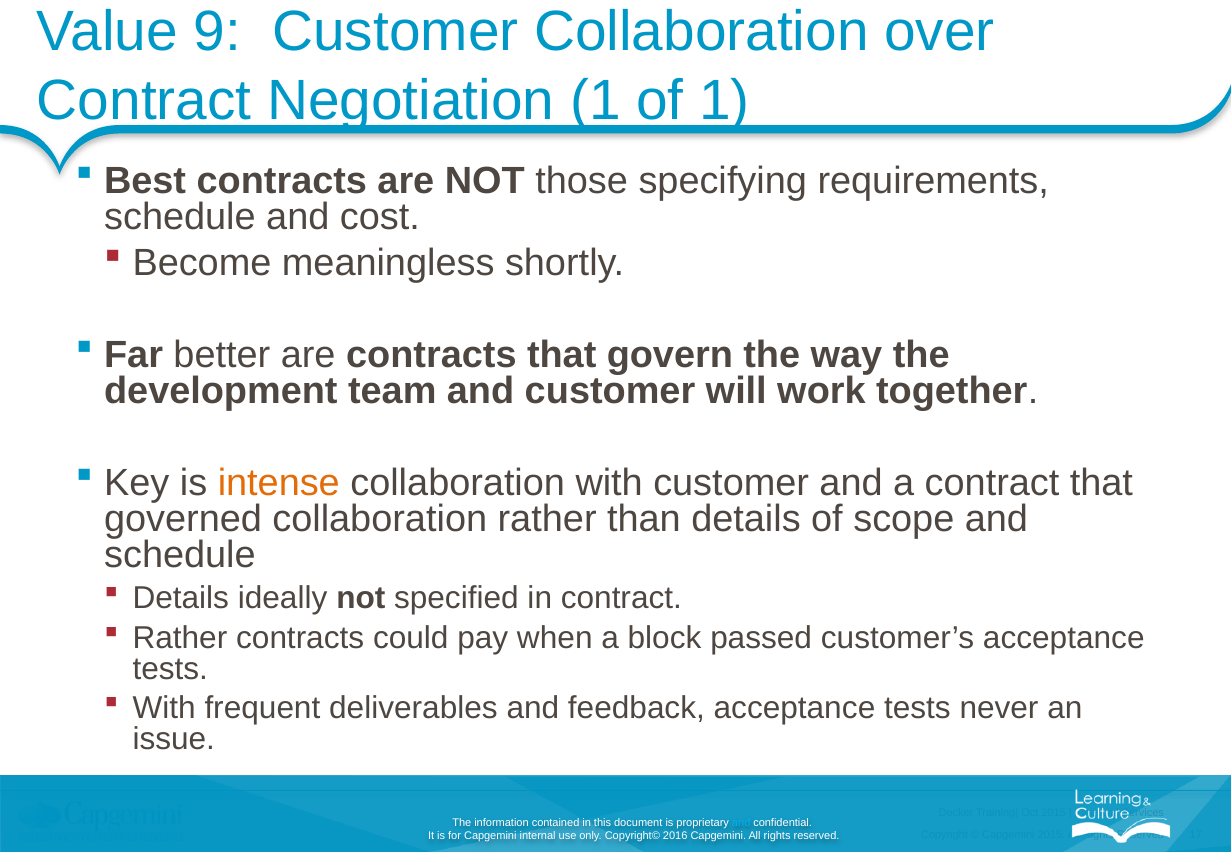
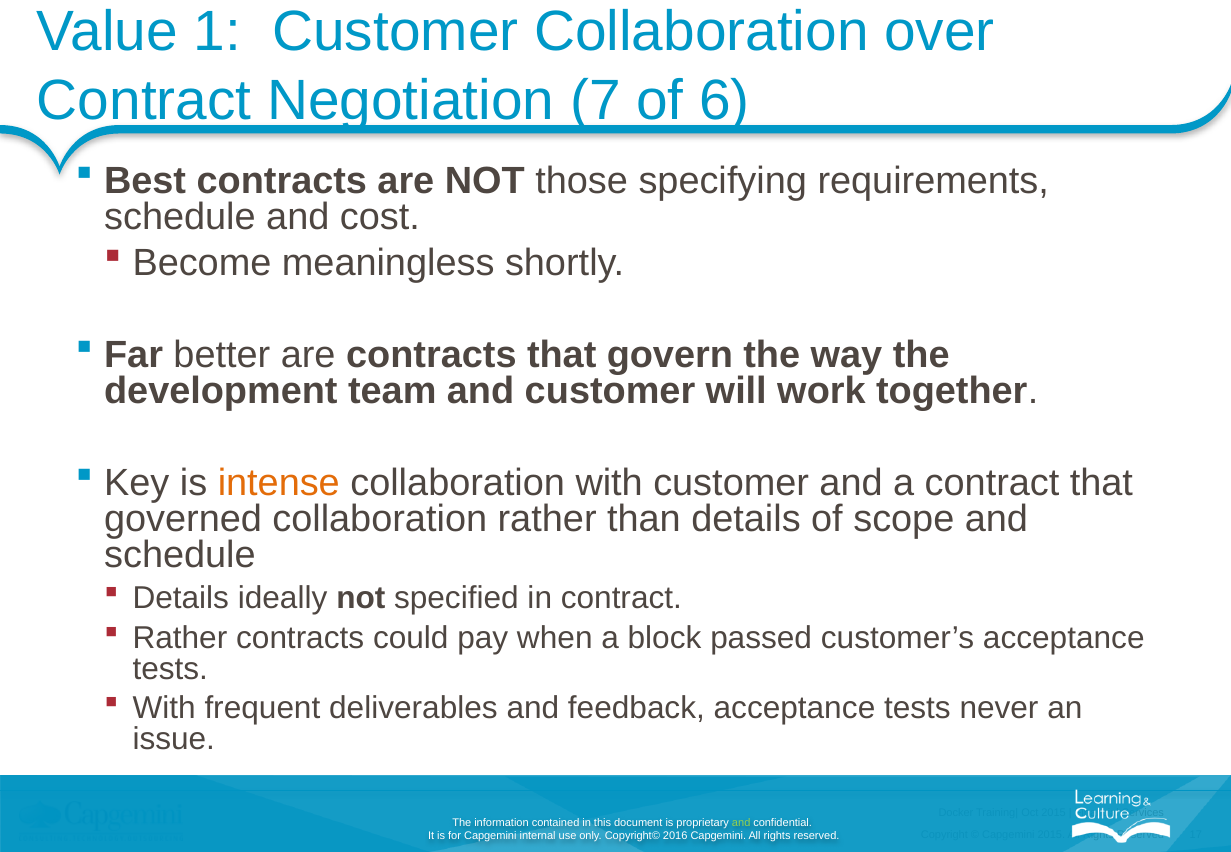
9: 9 -> 1 (217, 32)
Negotiation 1: 1 -> 7 (595, 100)
of 1: 1 -> 6 (725, 100)
and colour: light blue -> light green (741, 823)
